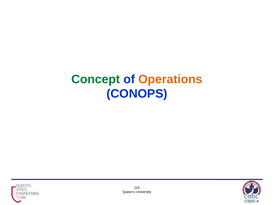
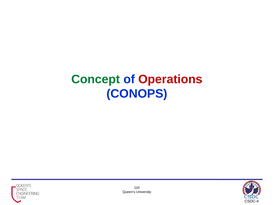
Operations colour: orange -> red (170, 79)
